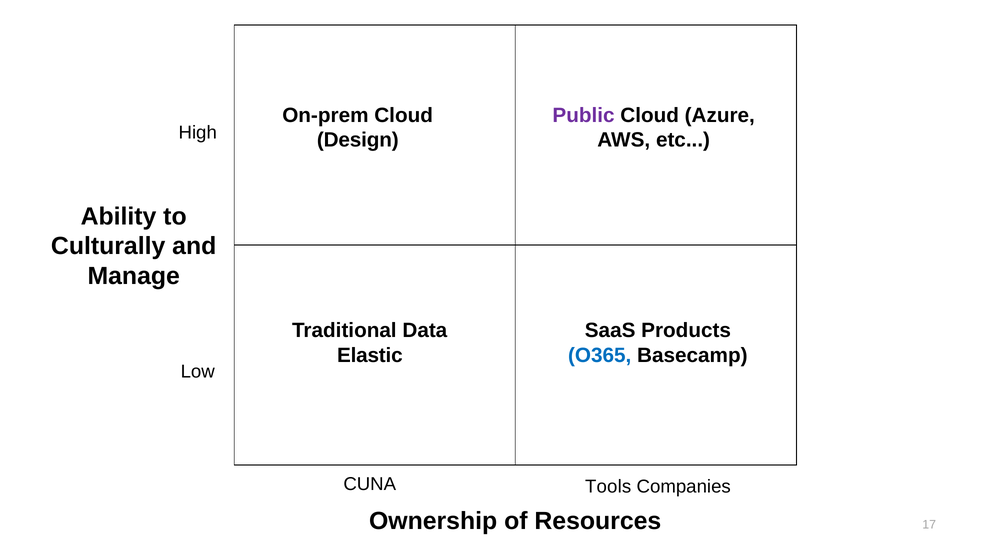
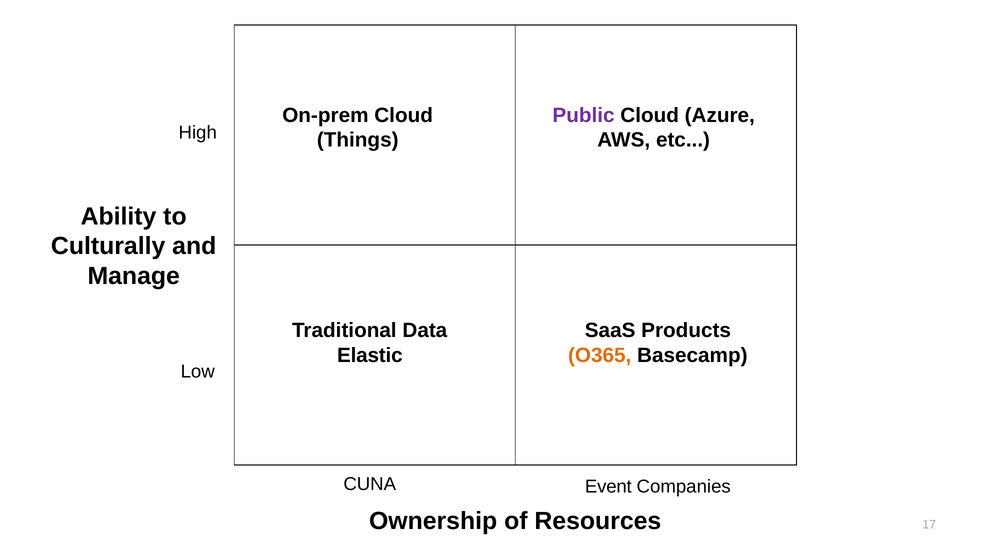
Design: Design -> Things (358, 140)
O365 colour: blue -> orange (600, 356)
Tools: Tools -> Event (608, 487)
